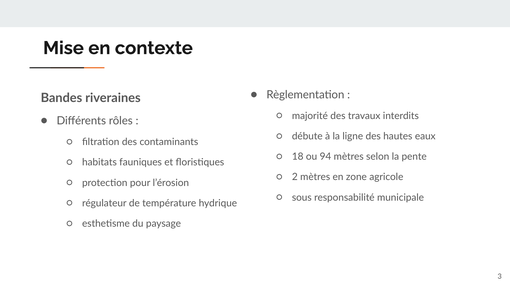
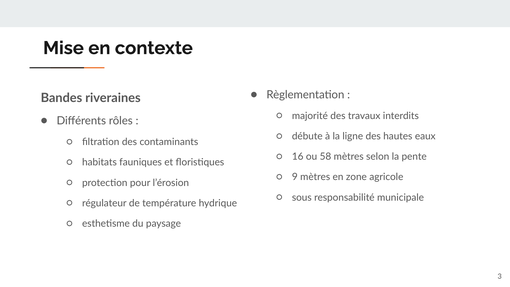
18: 18 -> 16 (298, 157)
94: 94 -> 58 (325, 157)
2: 2 -> 9 (295, 177)
